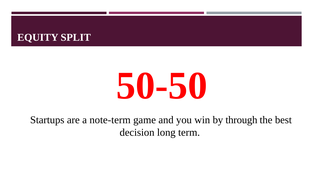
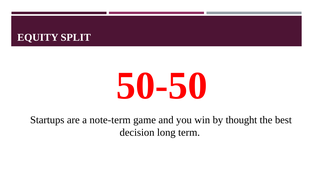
through: through -> thought (241, 120)
